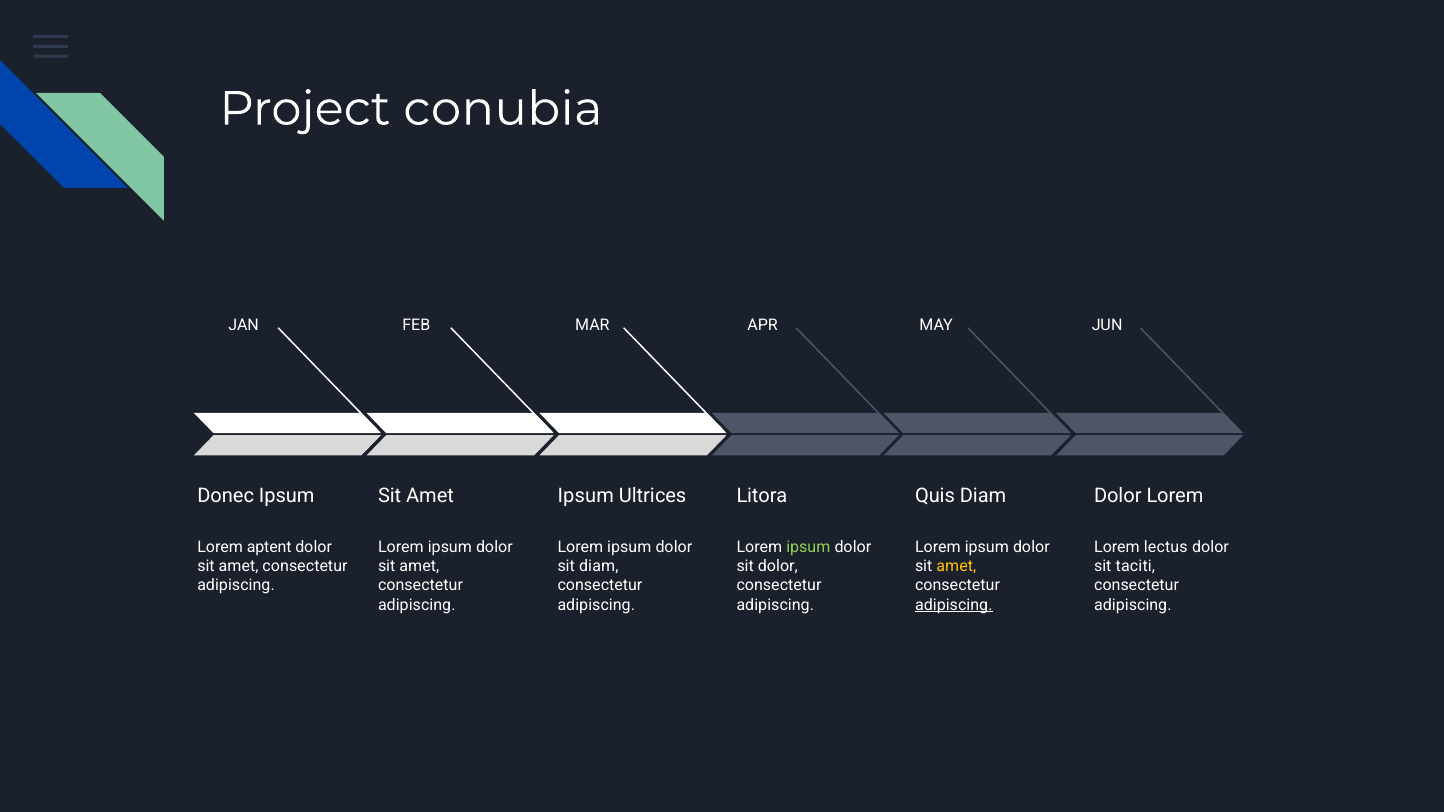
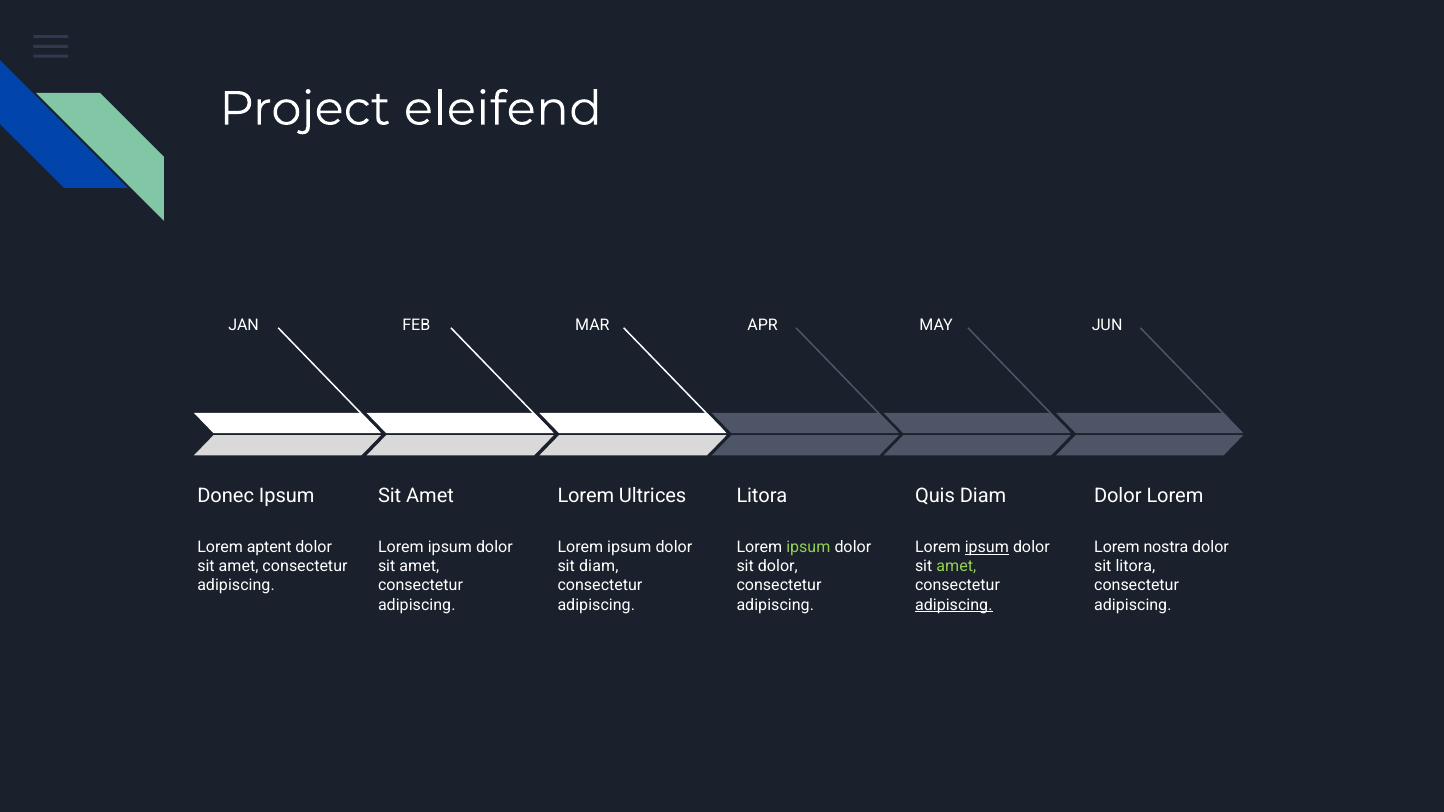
conubia: conubia -> eleifend (503, 109)
Ipsum: Ipsum -> Lorem (586, 496)
ipsum underline: none -> present (987, 547)
lectus: lectus -> nostra (1166, 547)
amet colour: yellow -> light green (956, 567)
sit taciti: taciti -> litora (1135, 567)
